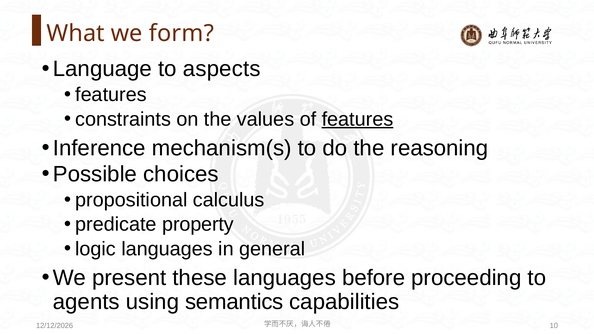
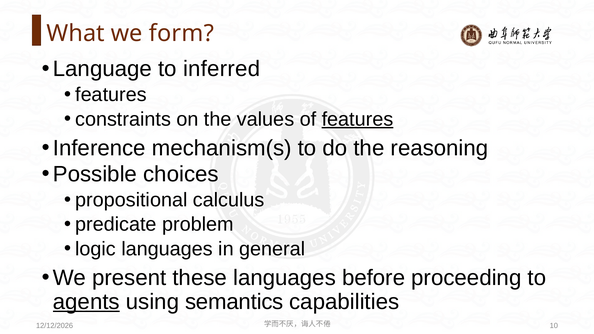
aspects: aspects -> inferred (222, 69)
property: property -> problem (198, 224)
agents underline: none -> present (86, 302)
